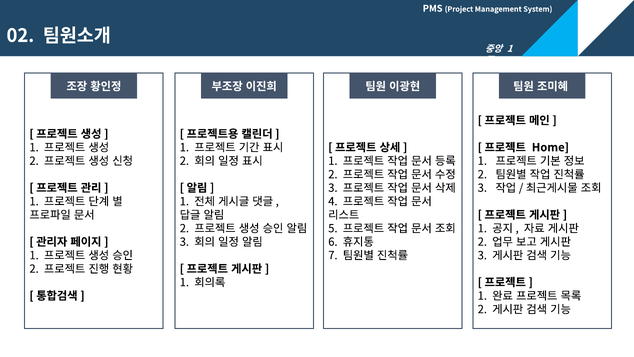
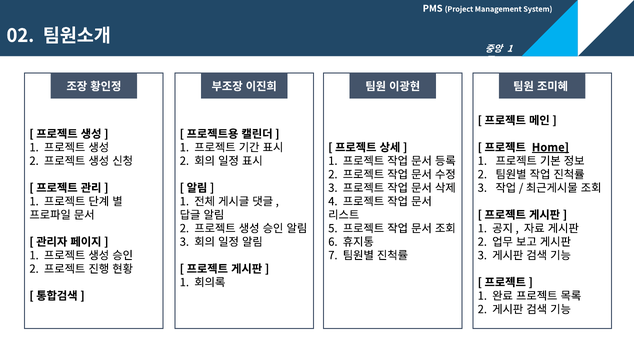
Home underline: none -> present (550, 147)
